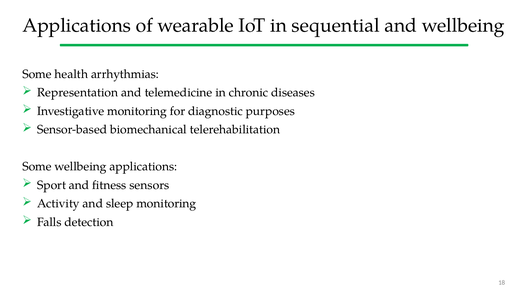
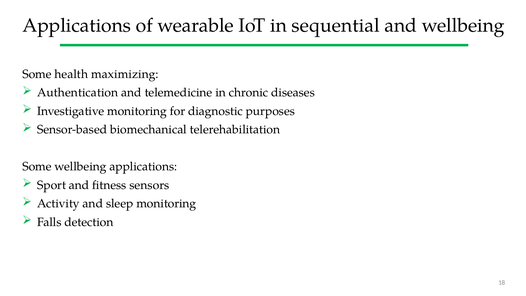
arrhythmias: arrhythmias -> maximizing (125, 74)
Representation: Representation -> Authentication (78, 93)
